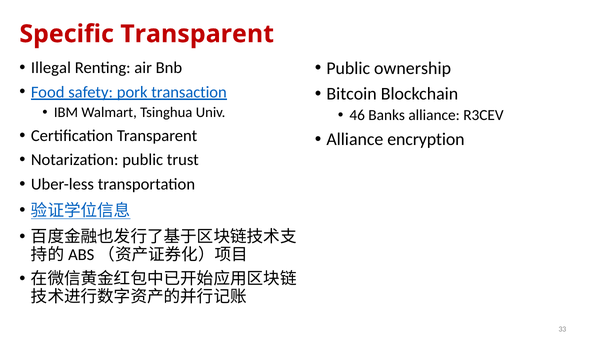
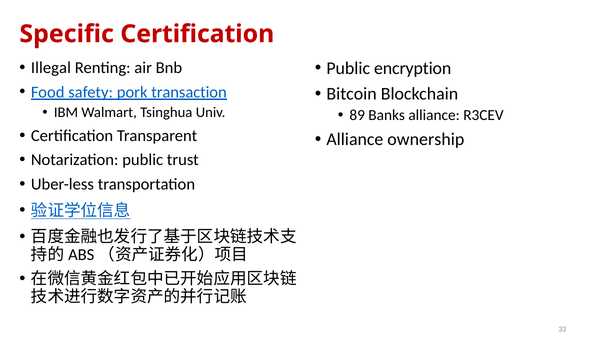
Specific Transparent: Transparent -> Certification (197, 34)
ownership: ownership -> encryption (413, 68)
46: 46 -> 89 (357, 115)
encryption: encryption -> ownership (426, 139)
